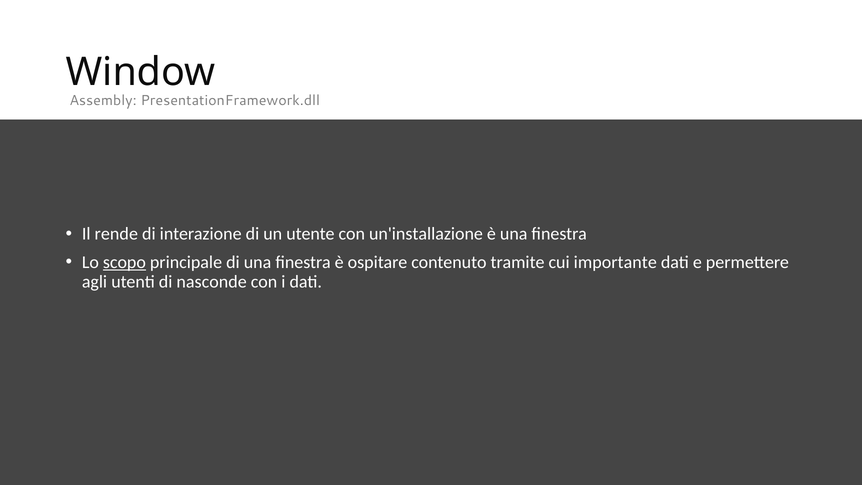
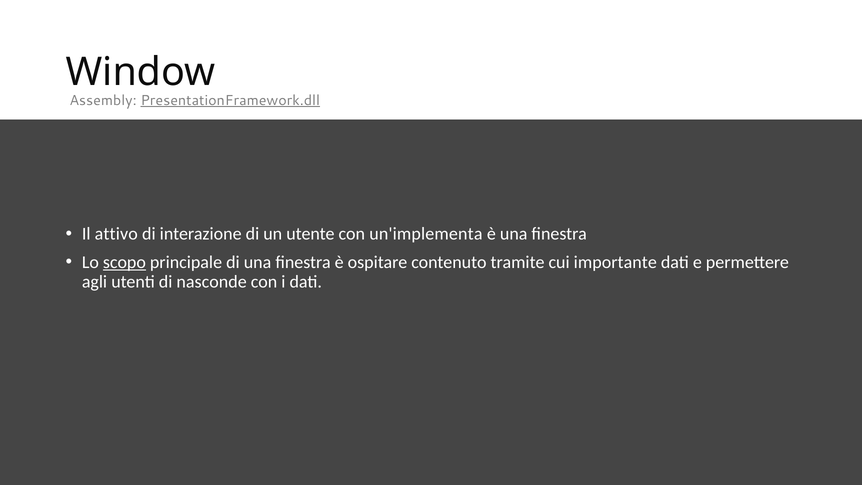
PresentationFramework.dll underline: none -> present (230, 100)
rende: rende -> attivo (116, 234)
un'installazione: un'installazione -> un'implementa (426, 234)
